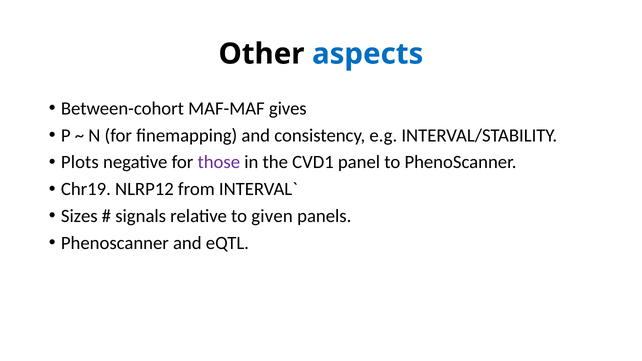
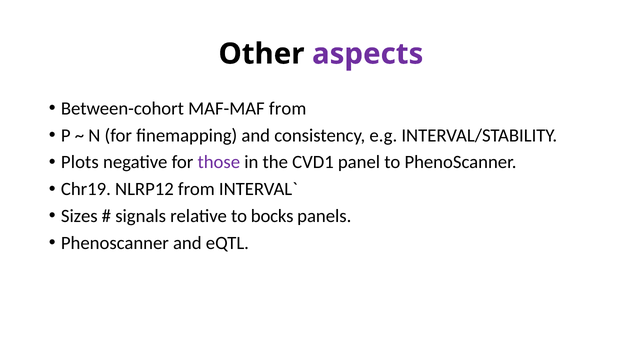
aspects colour: blue -> purple (368, 54)
MAF-MAF gives: gives -> from (288, 109)
given: given -> bocks (272, 216)
